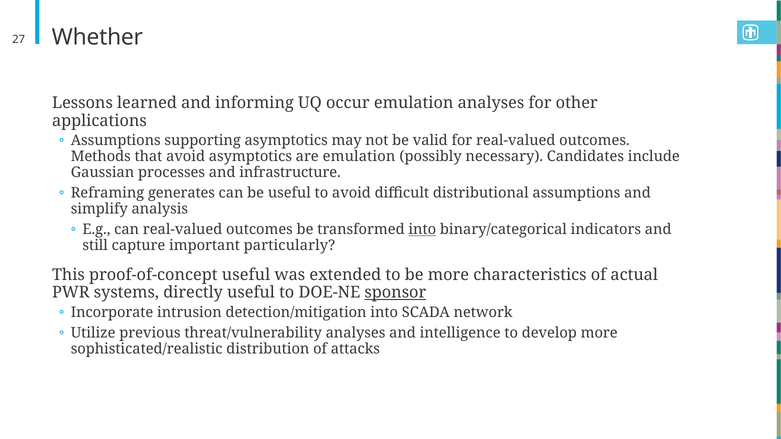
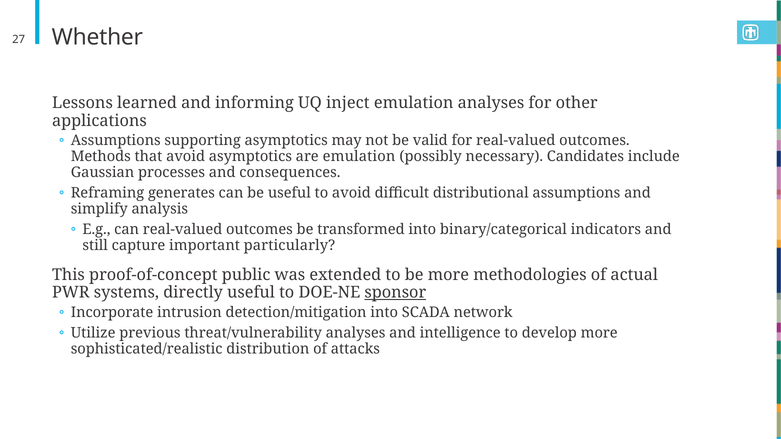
occur: occur -> inject (348, 103)
infrastructure: infrastructure -> consequences (290, 172)
into underline: present -> none (422, 230)
proof-of-concept useful: useful -> public (246, 275)
characteristics: characteristics -> methodologies (530, 275)
